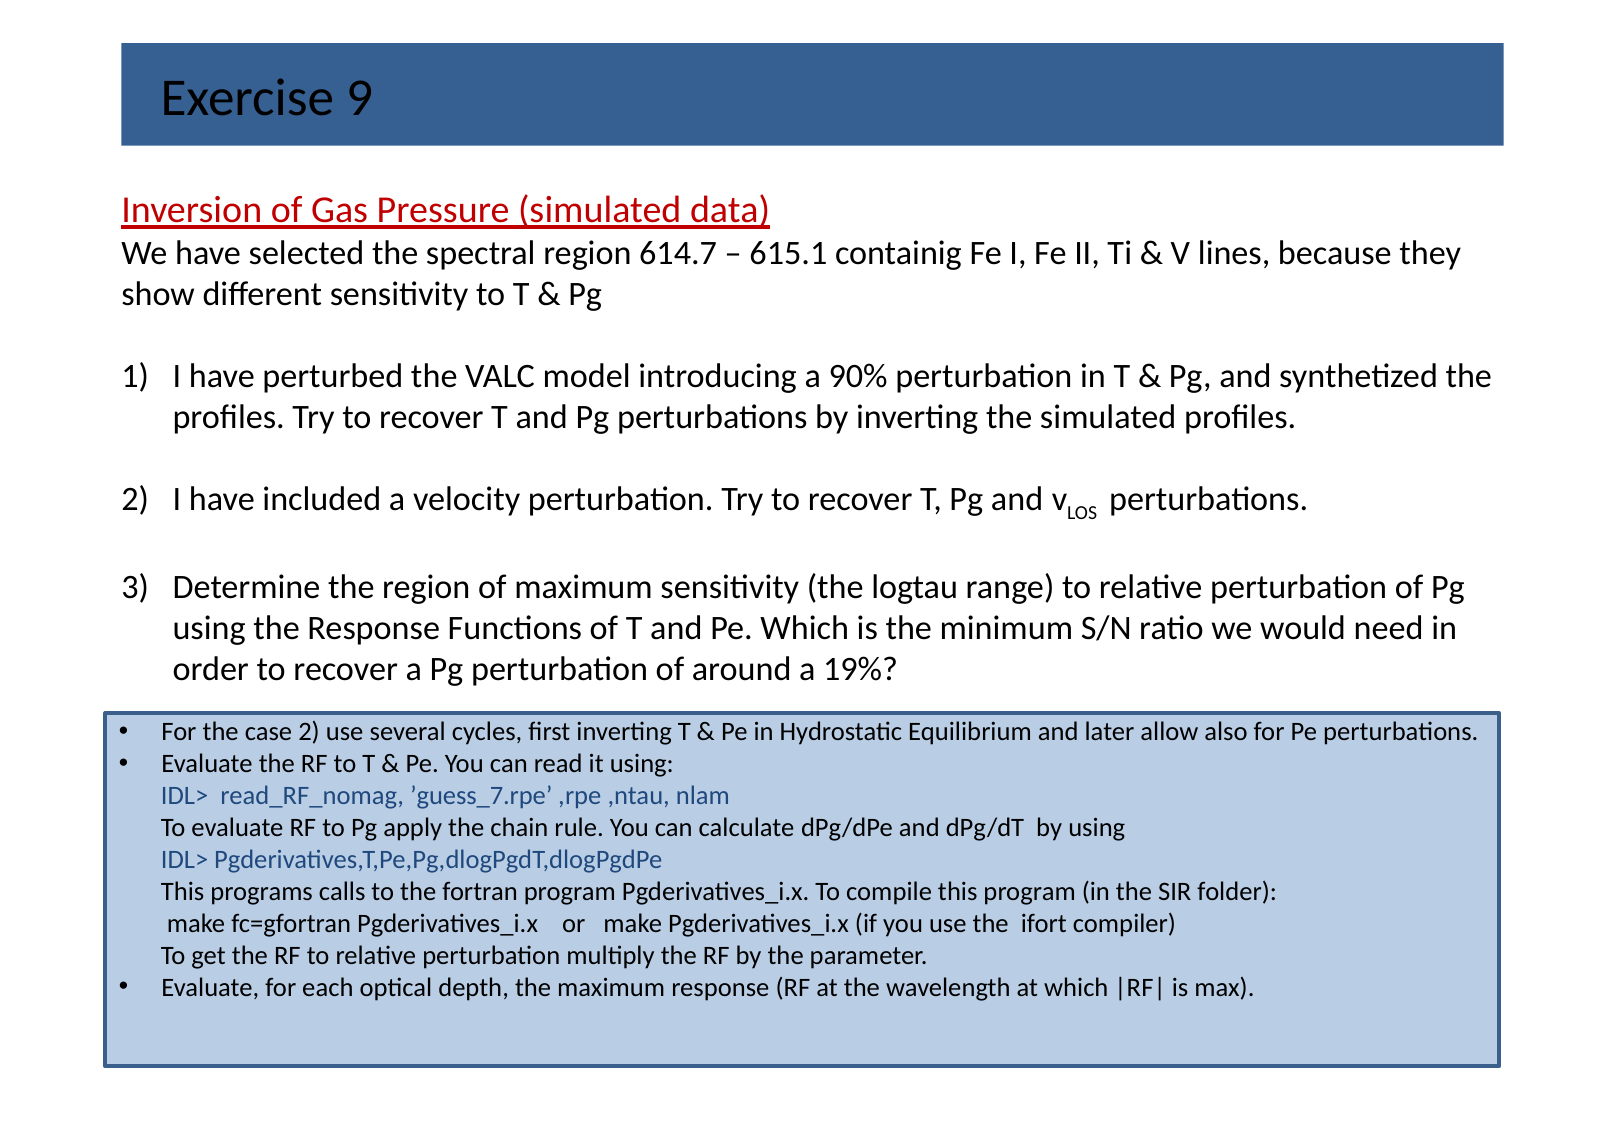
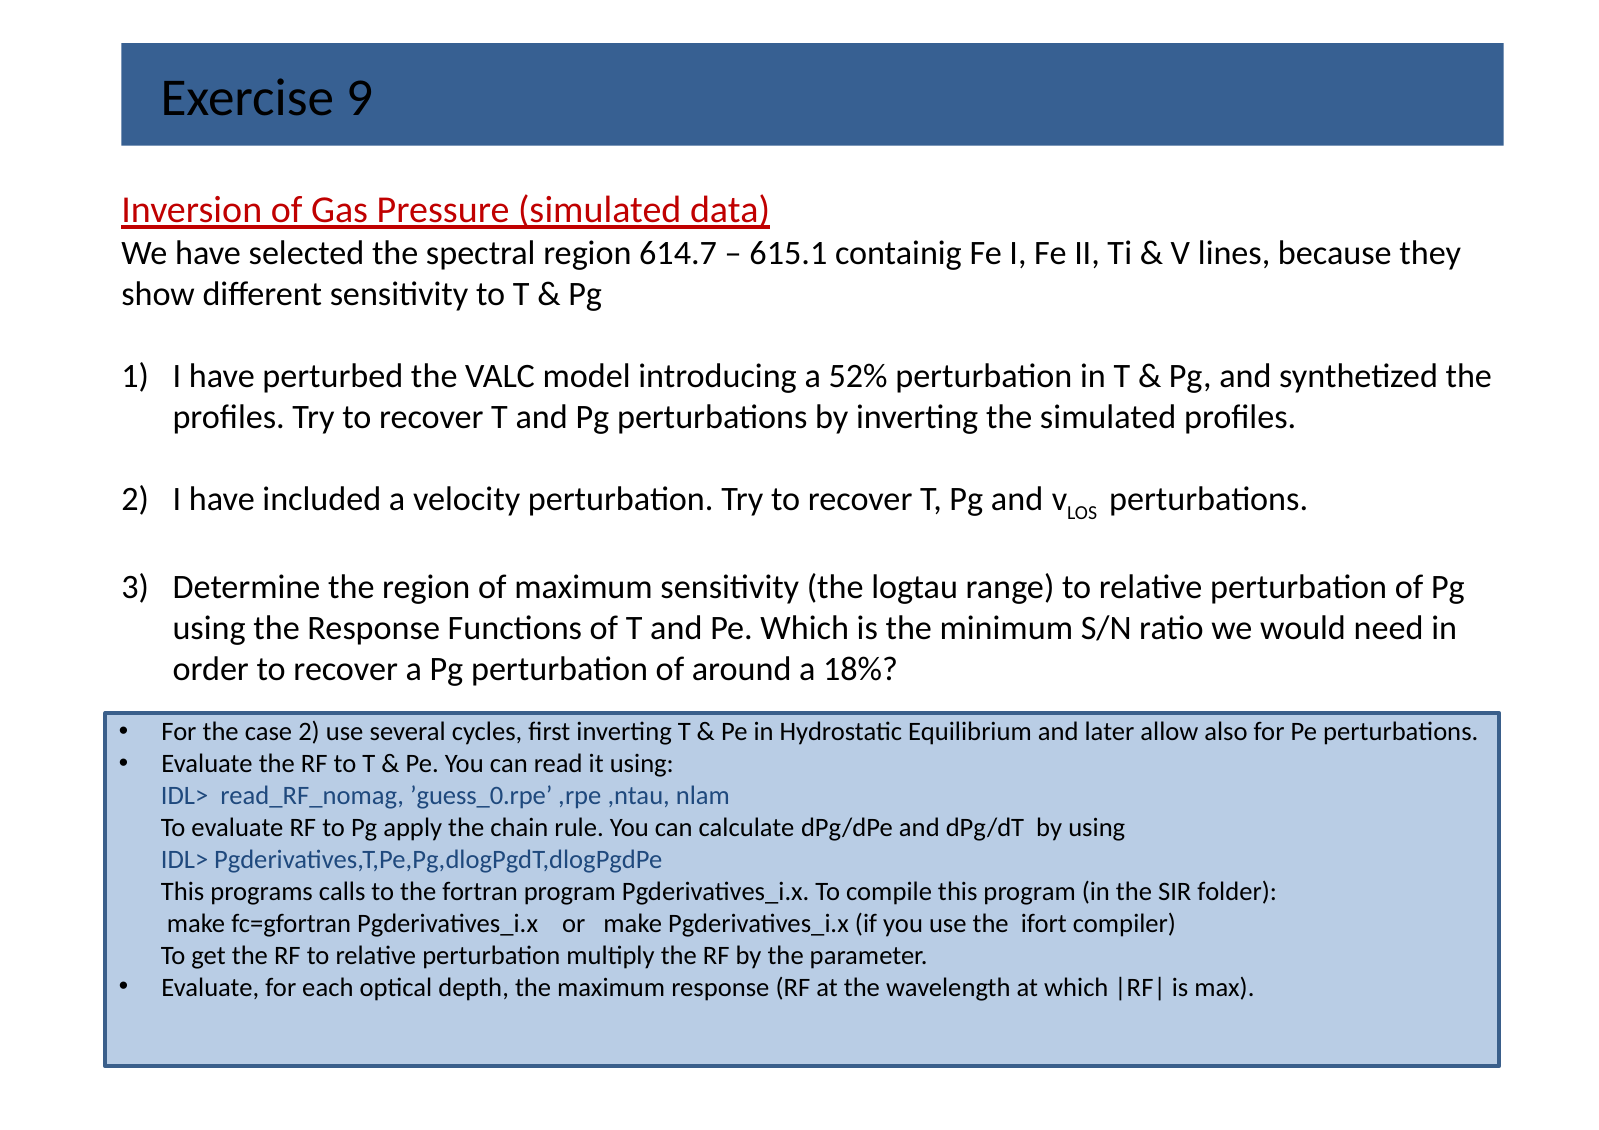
90%: 90% -> 52% (858, 376)
19%: 19% -> 18% (861, 669)
’guess_7.rpe: ’guess_7.rpe -> ’guess_0.rpe (481, 796)
